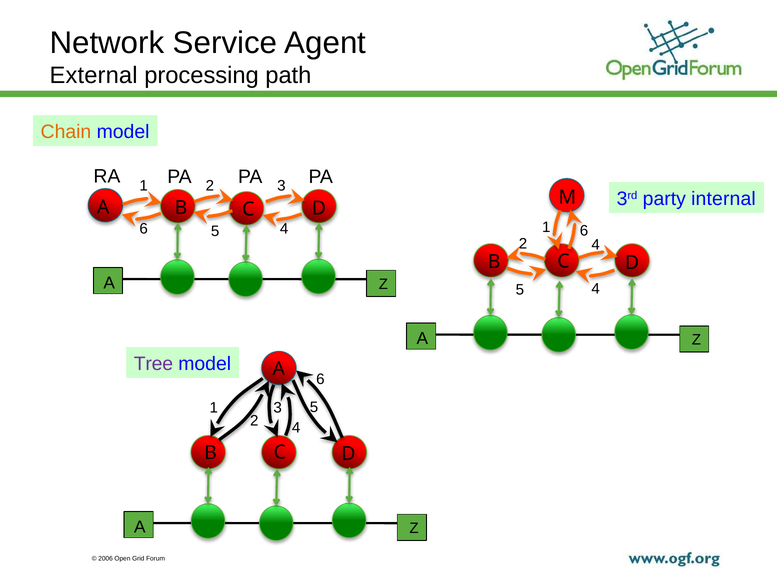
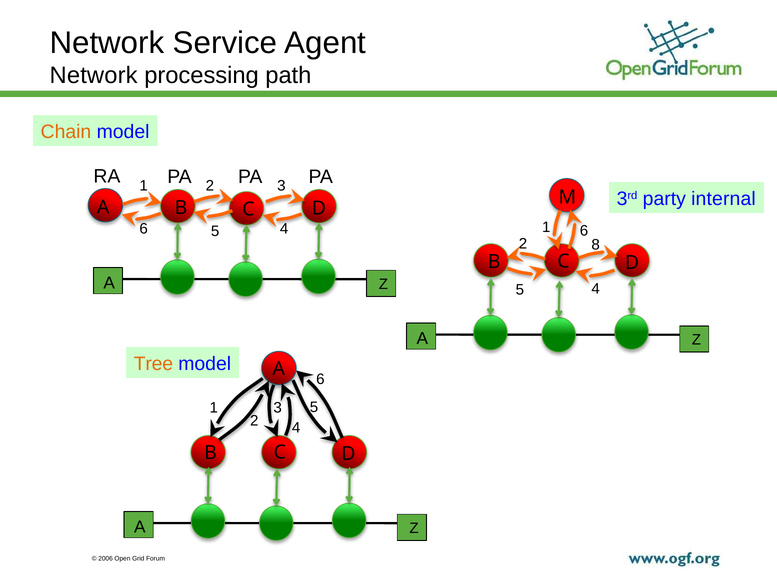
External: External -> Network (94, 75)
2 4: 4 -> 8 (596, 245)
Tree colour: purple -> orange (153, 364)
